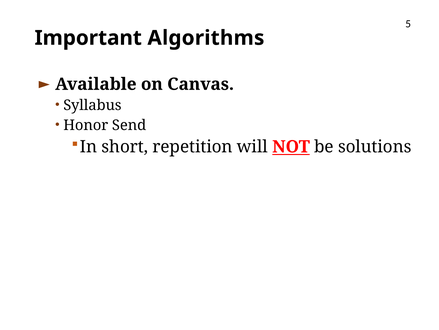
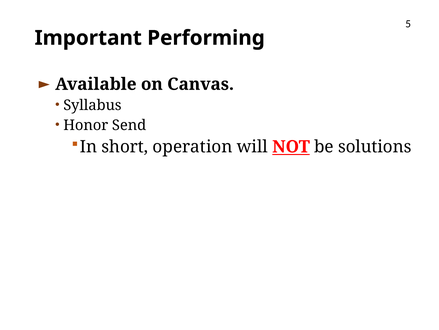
Algorithms: Algorithms -> Performing (206, 38)
repetition: repetition -> operation (193, 146)
